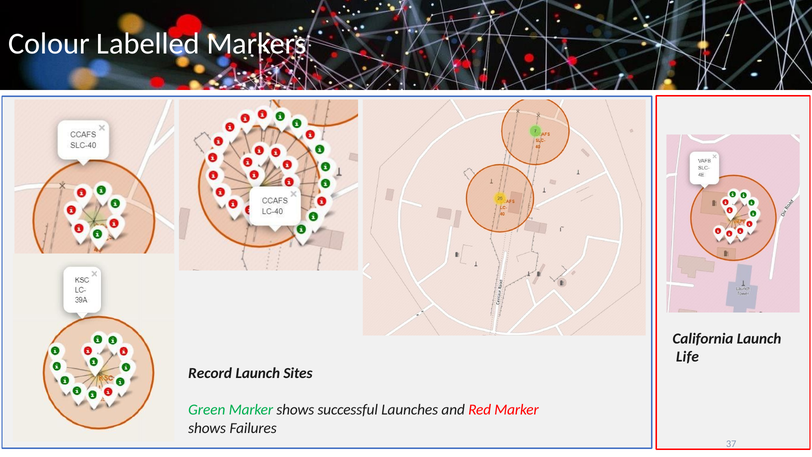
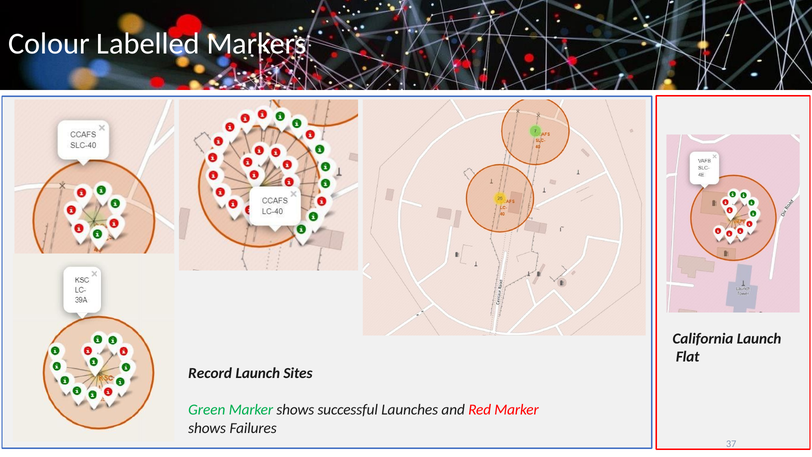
Life: Life -> Flat (688, 357)
